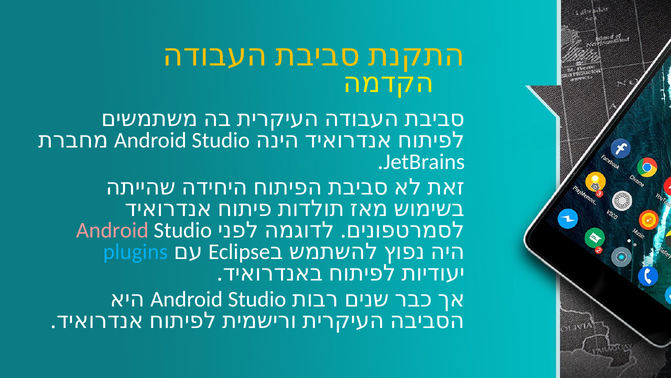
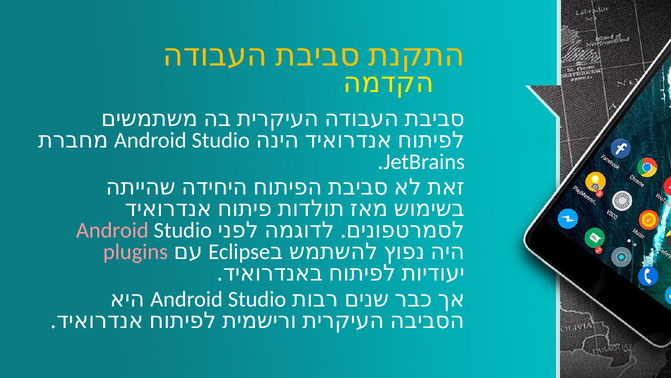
plugins colour: light blue -> pink (136, 252)
